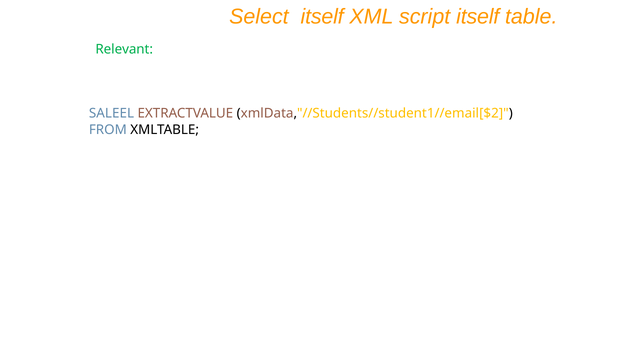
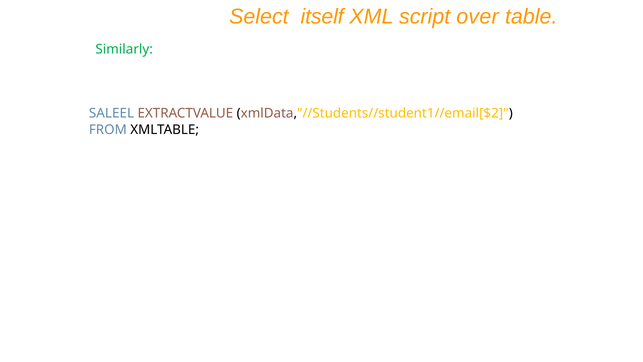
script itself: itself -> over (478, 17)
Relevant: Relevant -> Similarly (124, 49)
